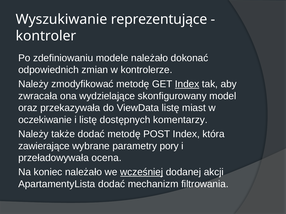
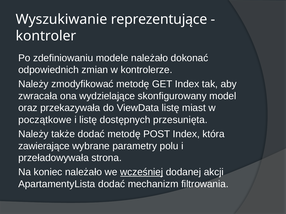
Index underline: present -> none (187, 84)
oczekiwanie: oczekiwanie -> początkowe (45, 120)
komentarzy: komentarzy -> przesunięta (180, 120)
pory: pory -> polu (169, 146)
ocena: ocena -> strona (107, 158)
